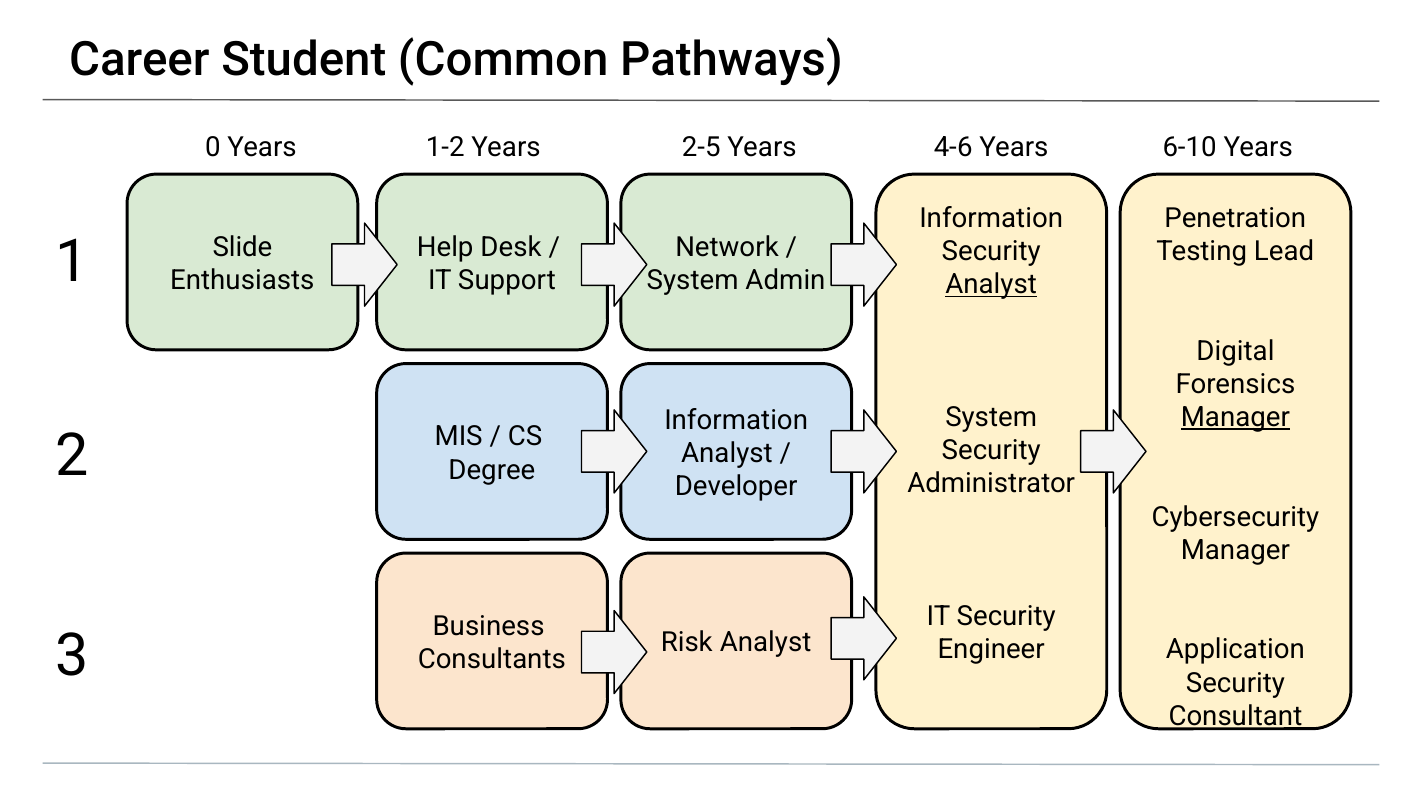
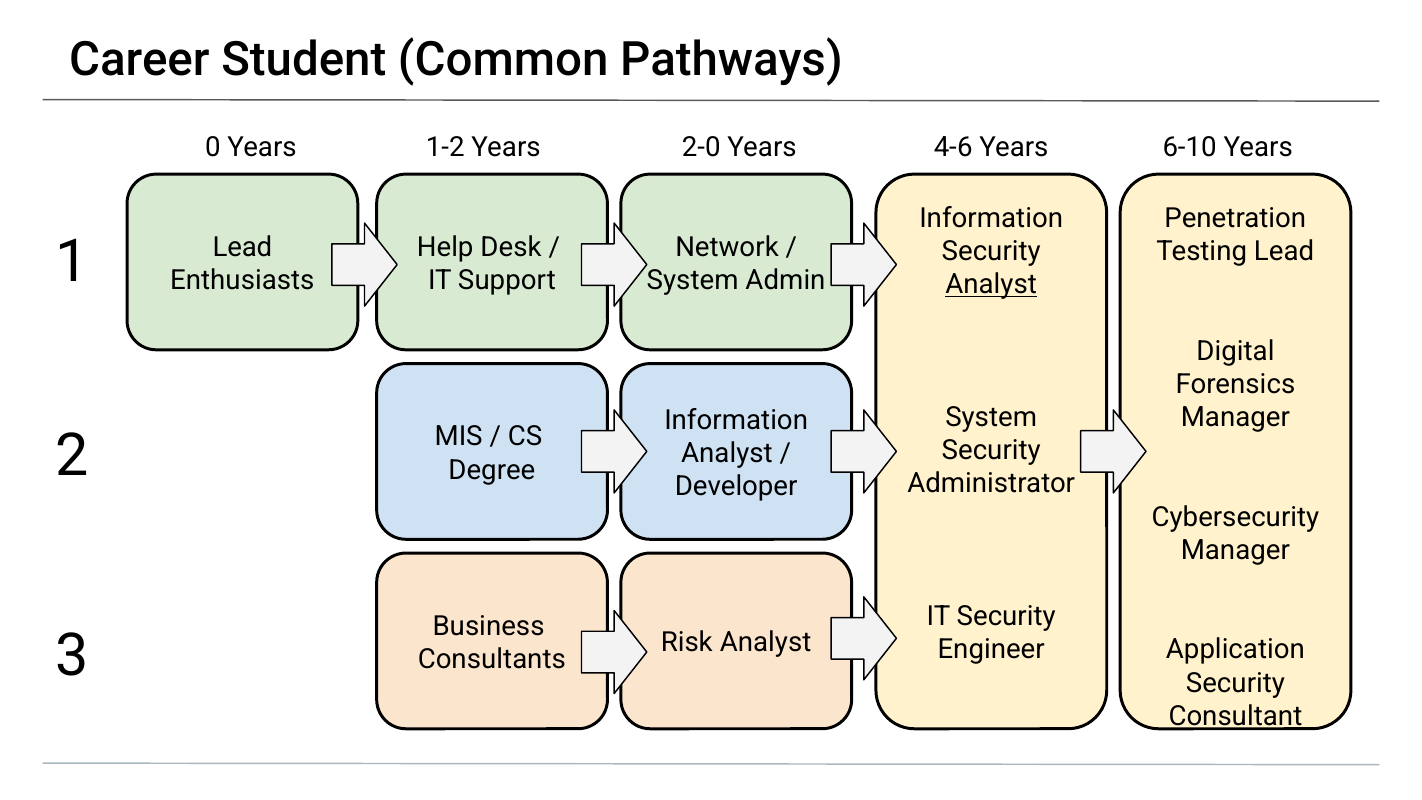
2-5: 2-5 -> 2-0 (701, 147)
Slide: Slide -> Lead (242, 247)
Manager underline: present -> none (1235, 417)
